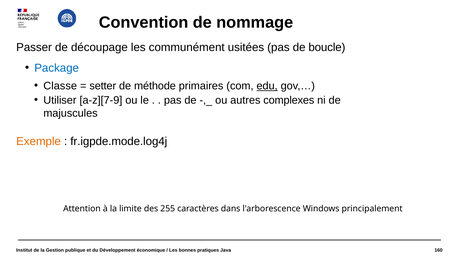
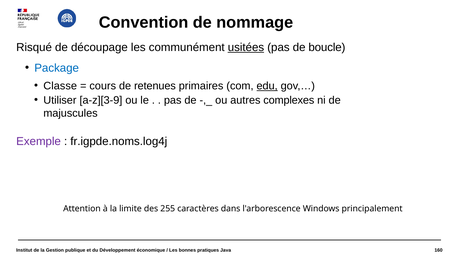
Passer: Passer -> Risqué (34, 47)
usitées underline: none -> present (246, 47)
setter: setter -> cours (103, 86)
méthode: méthode -> retenues (155, 86)
a-z][7-9: a-z][7-9 -> a-z][3-9 (101, 100)
Exemple colour: orange -> purple (39, 142)
fr.igpde.mode.log4j: fr.igpde.mode.log4j -> fr.igpde.noms.log4j (119, 142)
